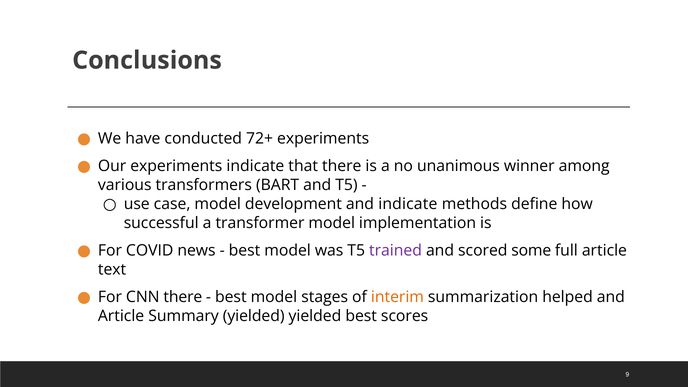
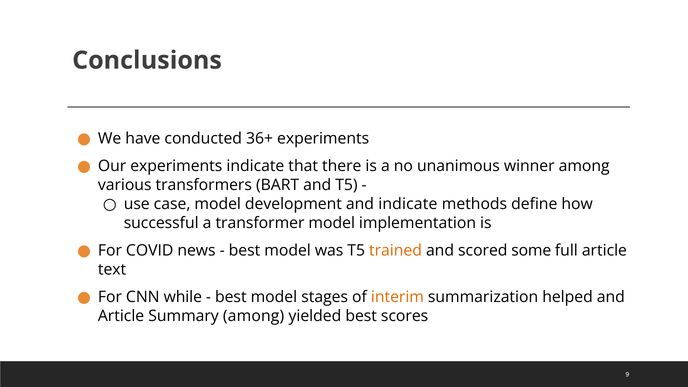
72+: 72+ -> 36+ (260, 139)
trained colour: purple -> orange (396, 251)
CNN there: there -> while (183, 297)
Summary yielded: yielded -> among (254, 316)
